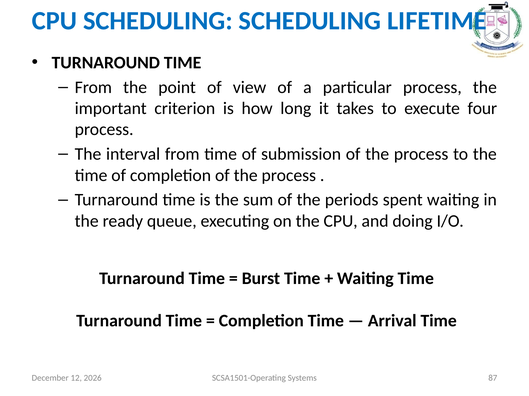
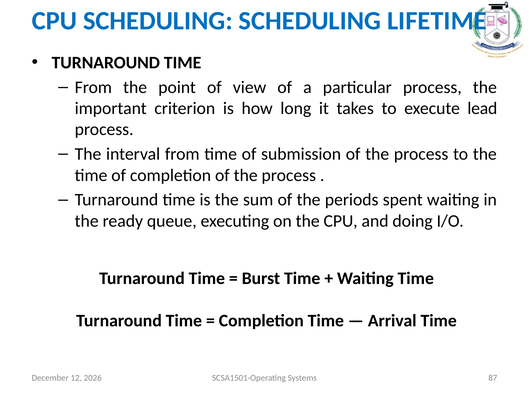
four: four -> lead (482, 109)
